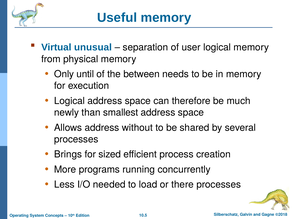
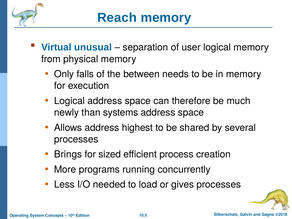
Useful: Useful -> Reach (117, 18)
until: until -> falls (85, 74)
smallest: smallest -> systems (121, 113)
without: without -> highest (137, 128)
there: there -> gives (183, 185)
